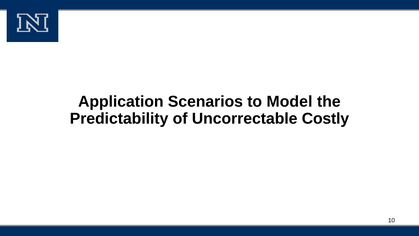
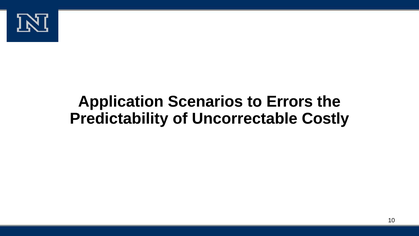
Model: Model -> Errors (290, 101)
